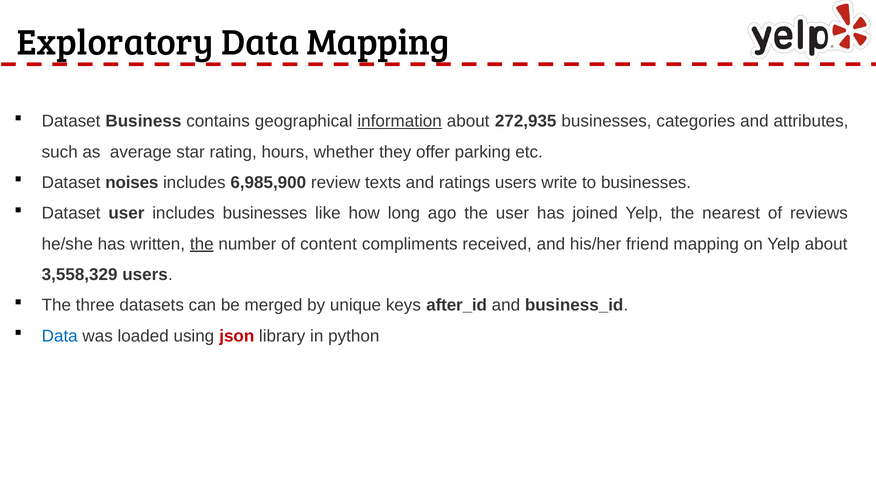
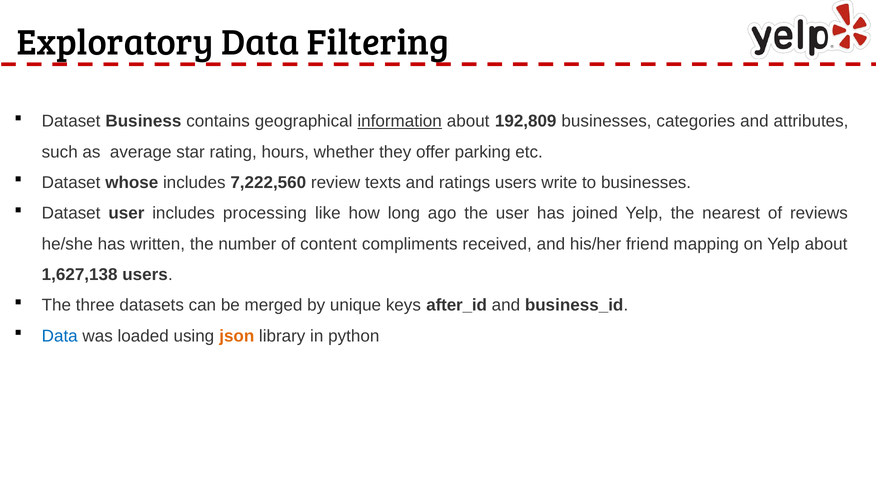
Data Mapping: Mapping -> Filtering (378, 43)
272,935: 272,935 -> 192,809 (526, 121)
noises: noises -> whose (132, 182)
6,985,900: 6,985,900 -> 7,222,560 (268, 182)
includes businesses: businesses -> processing (265, 213)
the underline: present -> none (202, 244)
3,558,329: 3,558,329 -> 1,627,138 (80, 274)
json colour: red -> orange (237, 336)
